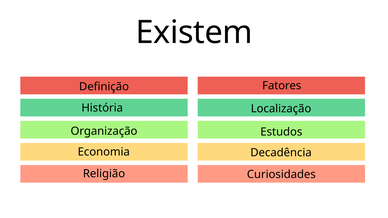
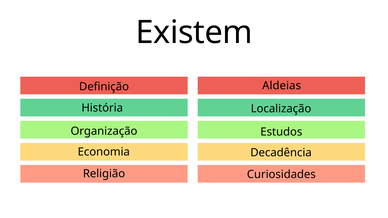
Fatores: Fatores -> Aldeias (282, 86)
